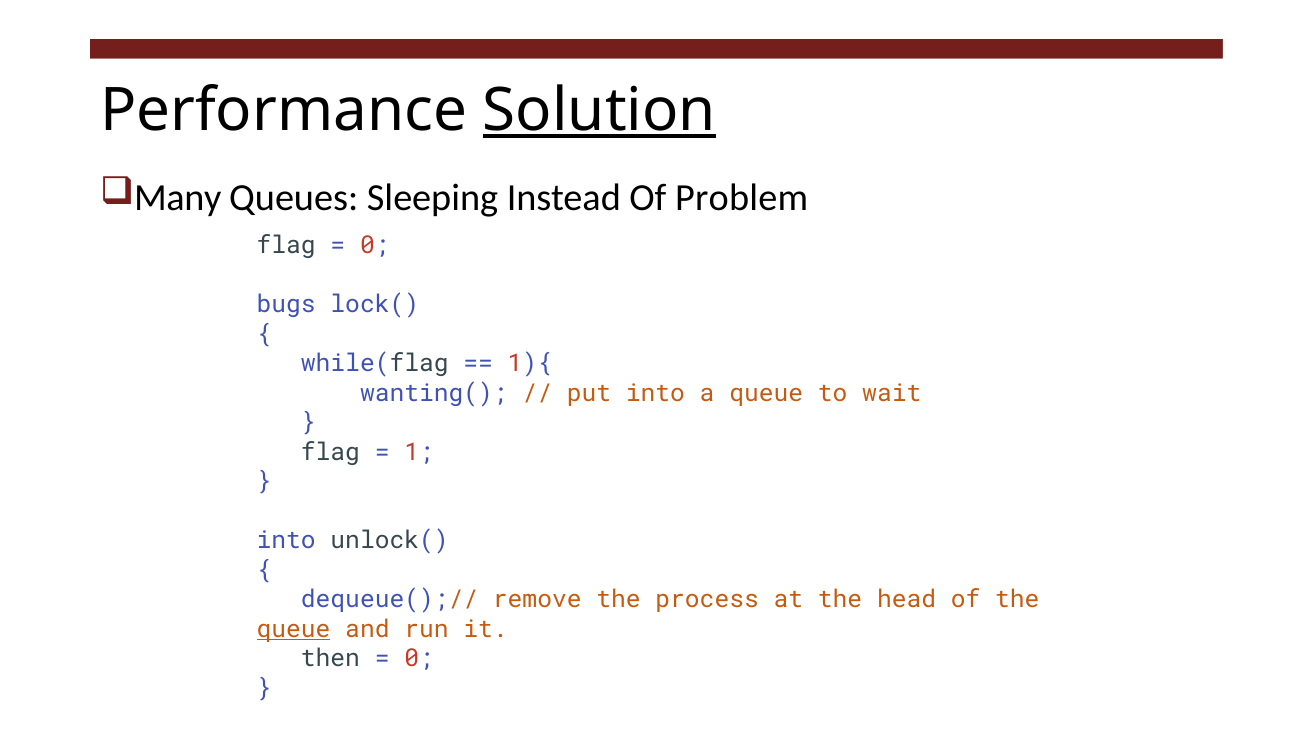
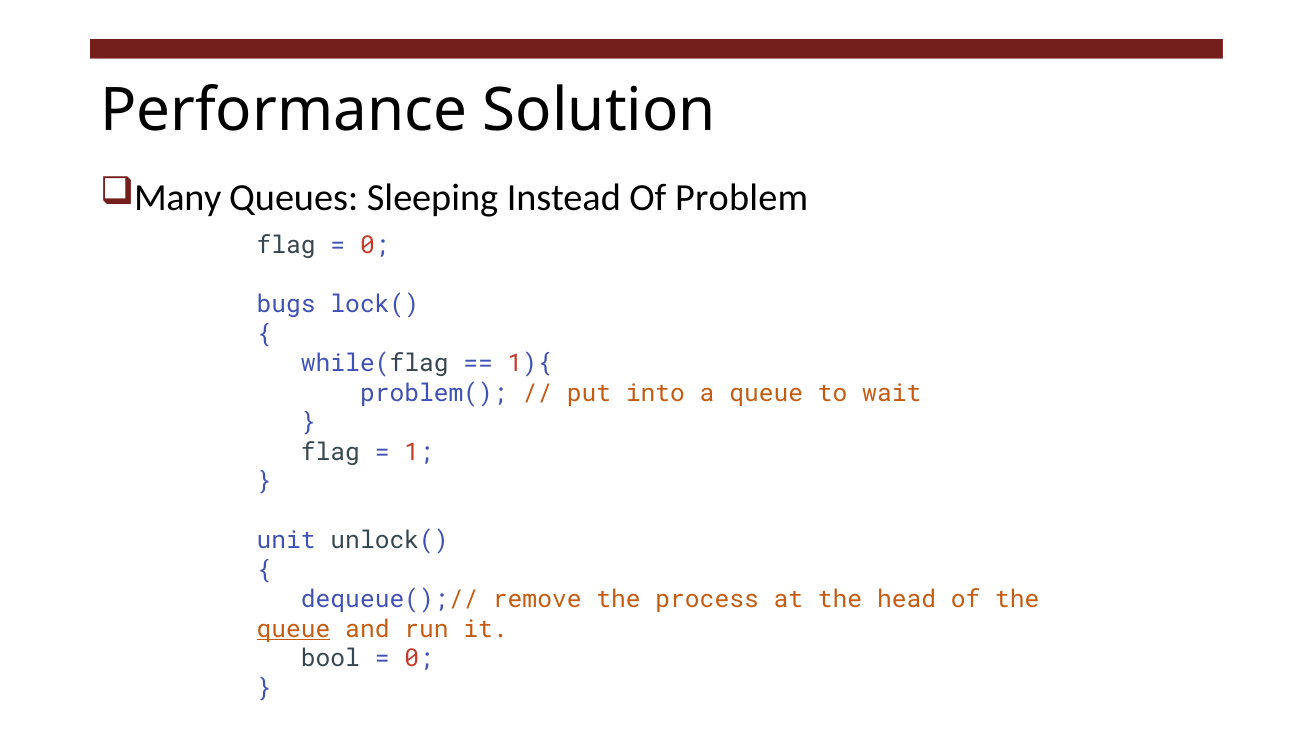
Solution underline: present -> none (599, 110)
wanting(: wanting( -> problem( (434, 393)
into: into -> unit (286, 541)
then: then -> bool (330, 659)
